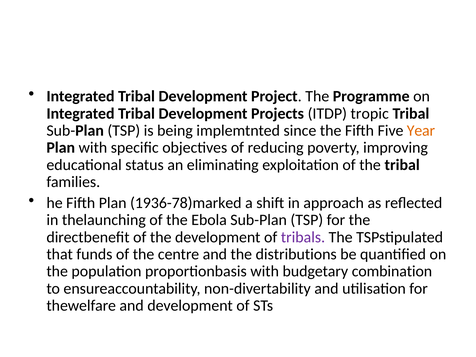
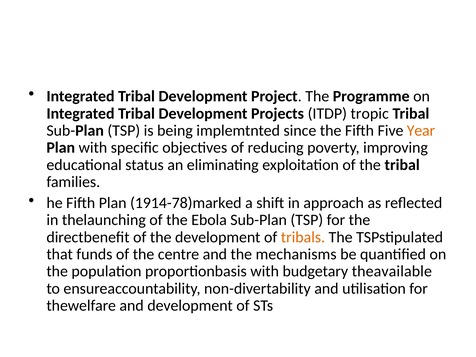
1936-78)marked: 1936-78)marked -> 1914-78)marked (186, 203)
tribals colour: purple -> orange (303, 237)
distributions: distributions -> mechanisms (296, 254)
combination: combination -> theavailable (392, 271)
